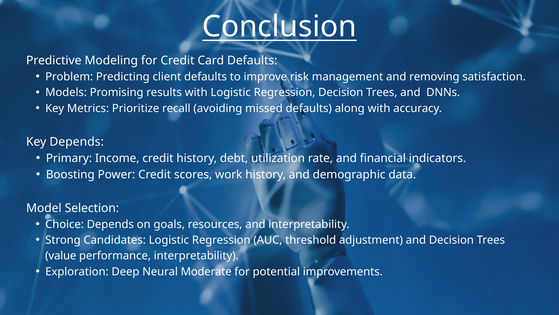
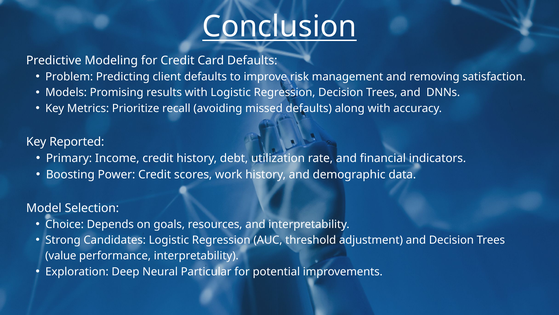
Key Depends: Depends -> Reported (77, 141)
Moderate: Moderate -> Particular (206, 271)
